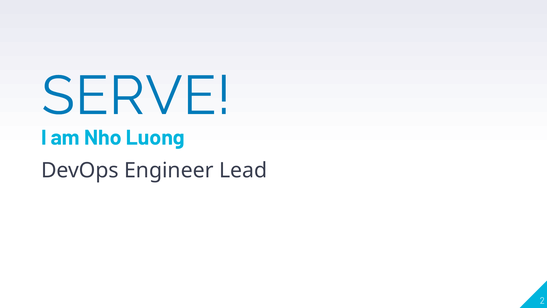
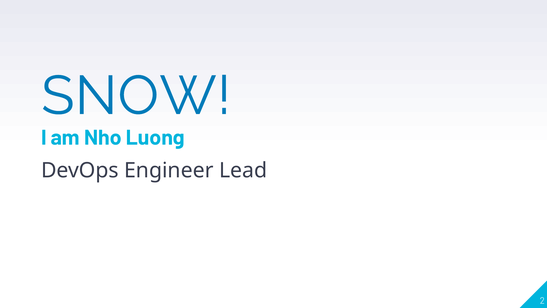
SERVE: SERVE -> SNOW (136, 96)
